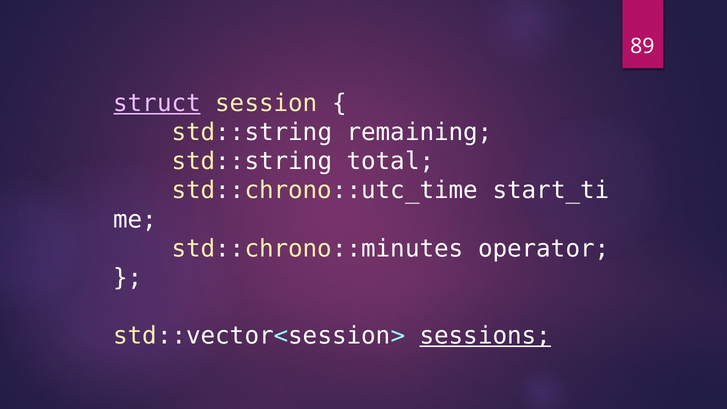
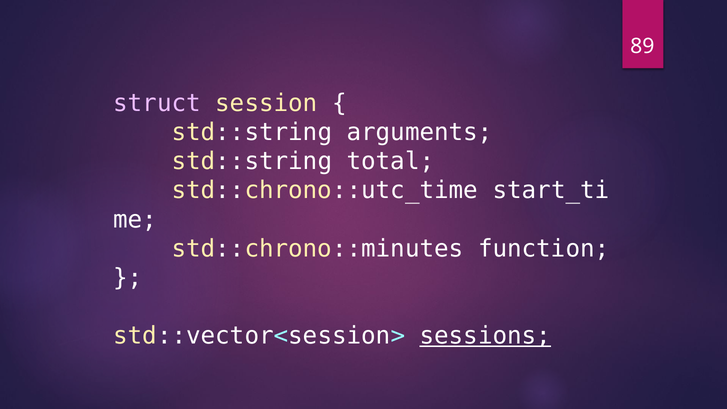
struct underline: present -> none (157, 103)
remaining: remaining -> arguments (420, 132)
operator: operator -> function (544, 249)
